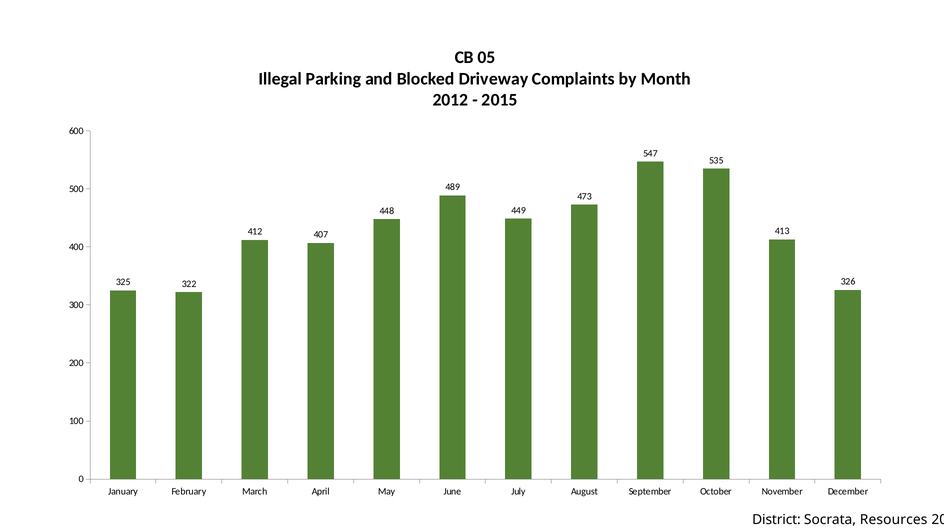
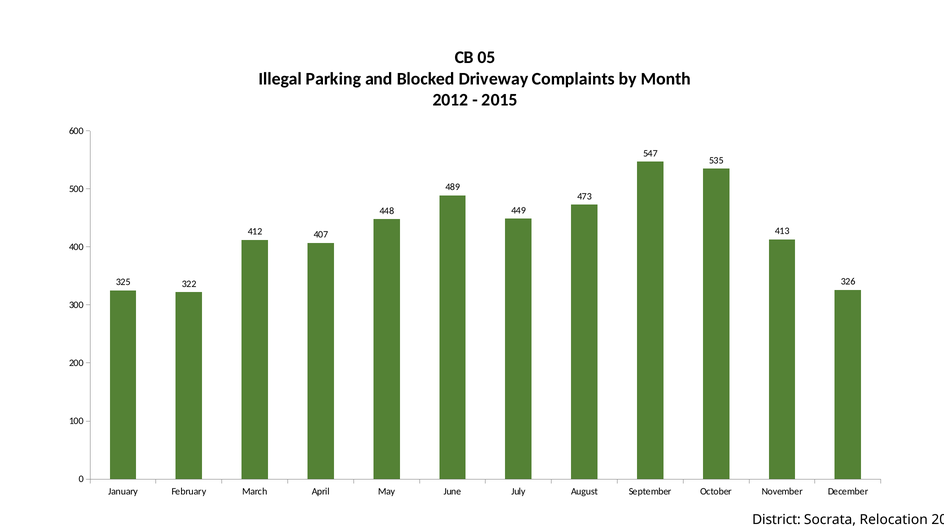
Resources: Resources -> Relocation (894, 520)
